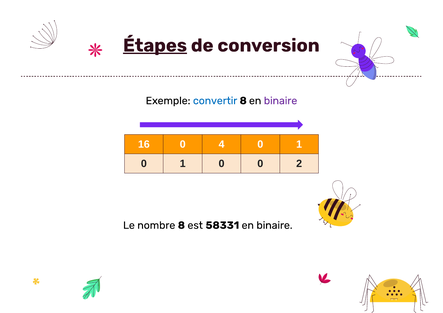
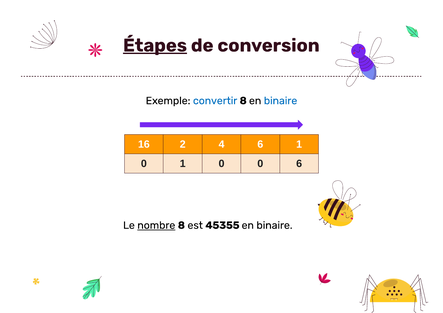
binaire colour: purple -> blue (281, 101)
16 0: 0 -> 2 (183, 144)
4 0: 0 -> 6 (260, 144)
0 2: 2 -> 6 (299, 164)
nombre underline: none -> present (156, 225)
58331: 58331 -> 45355 (222, 225)
